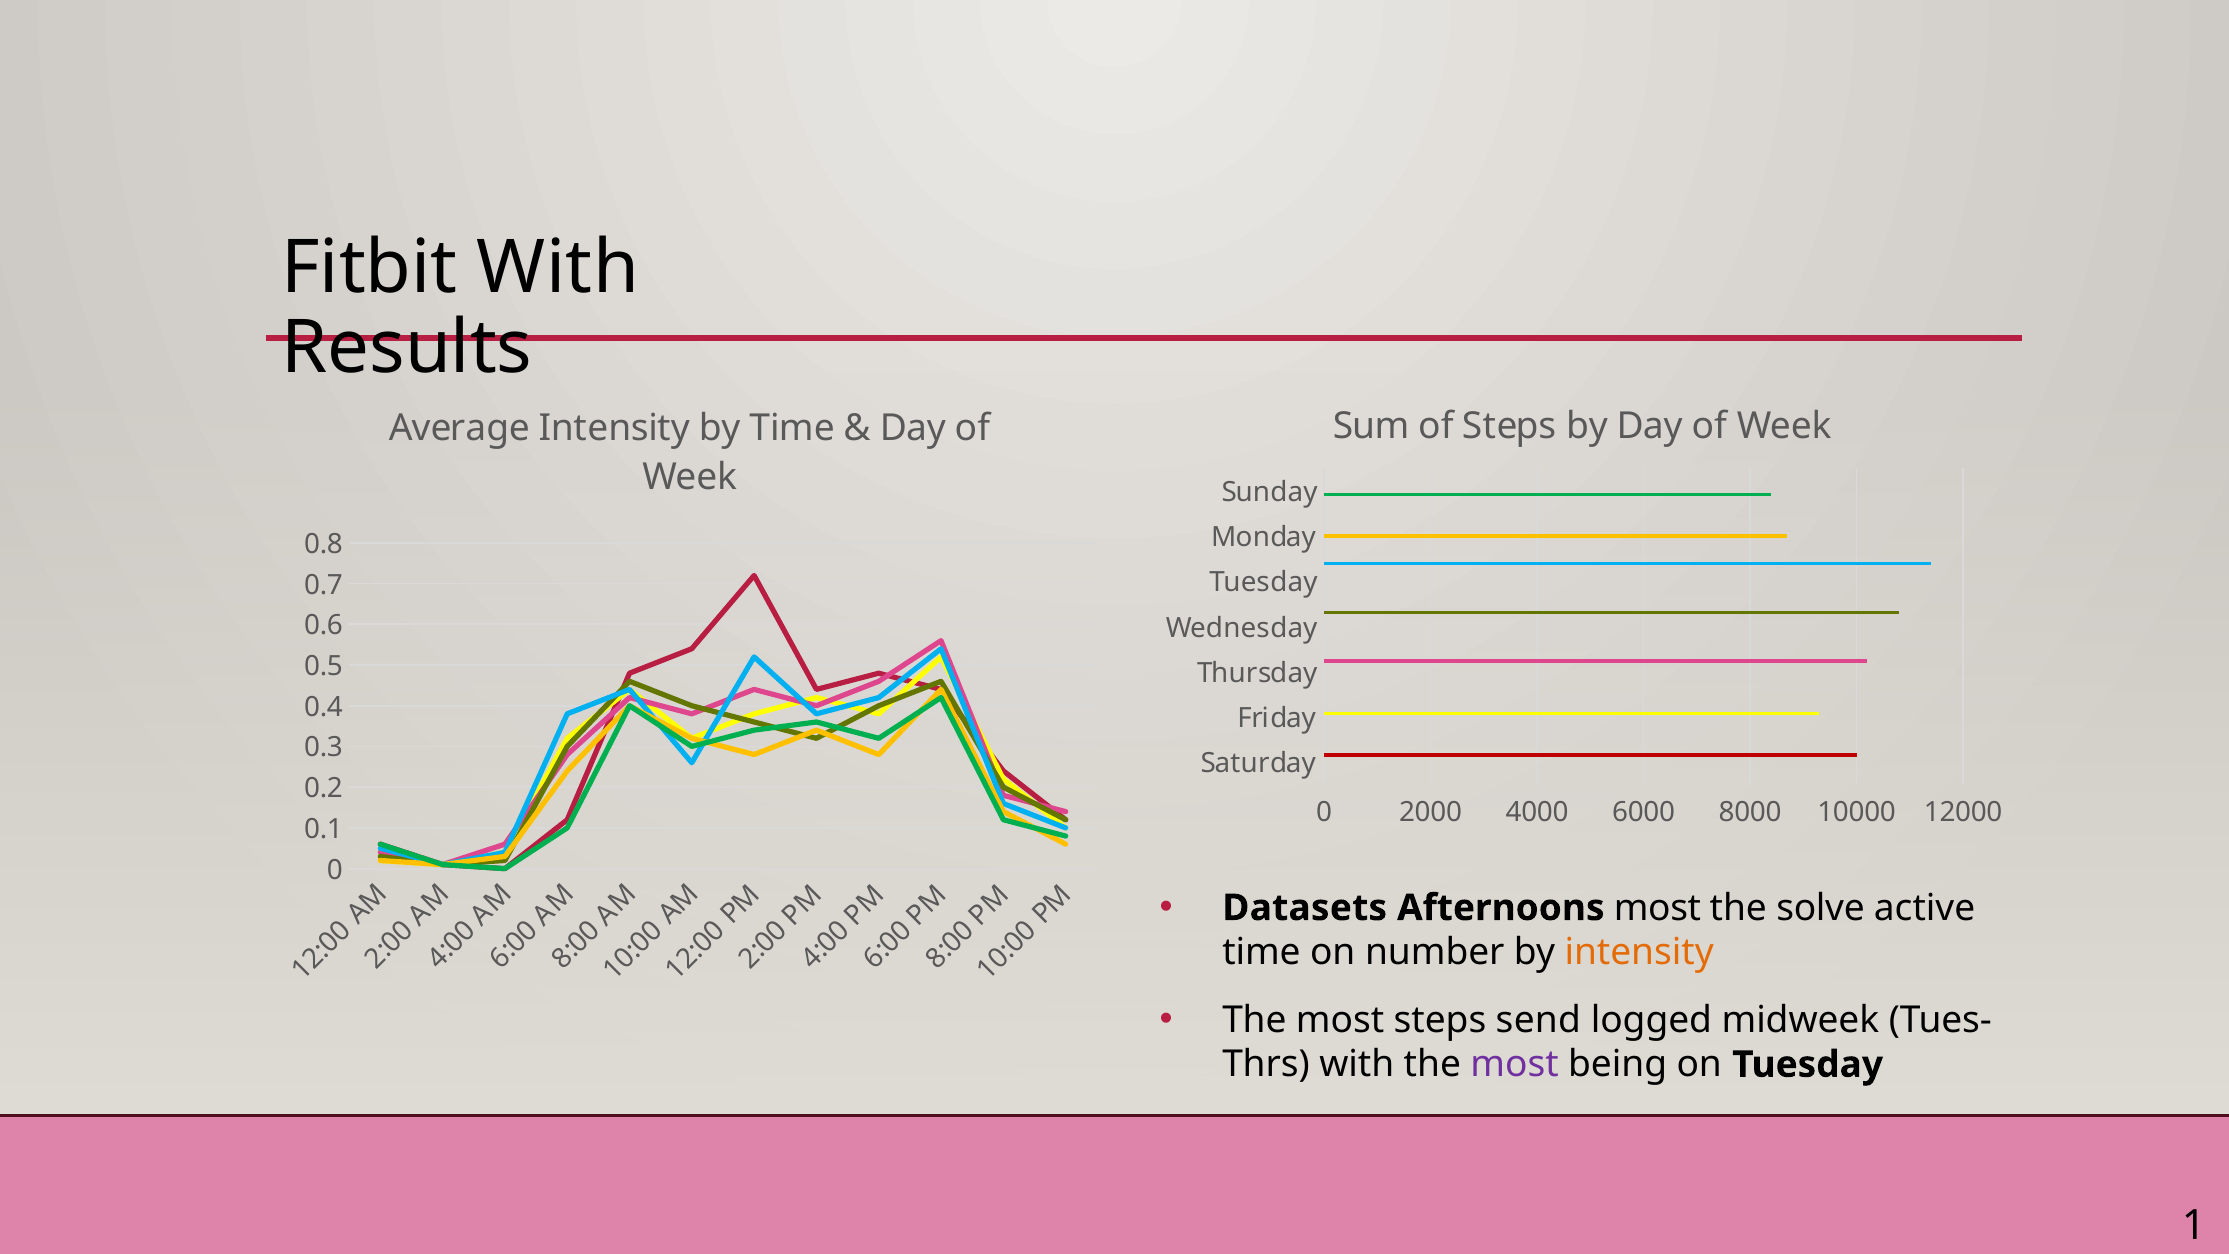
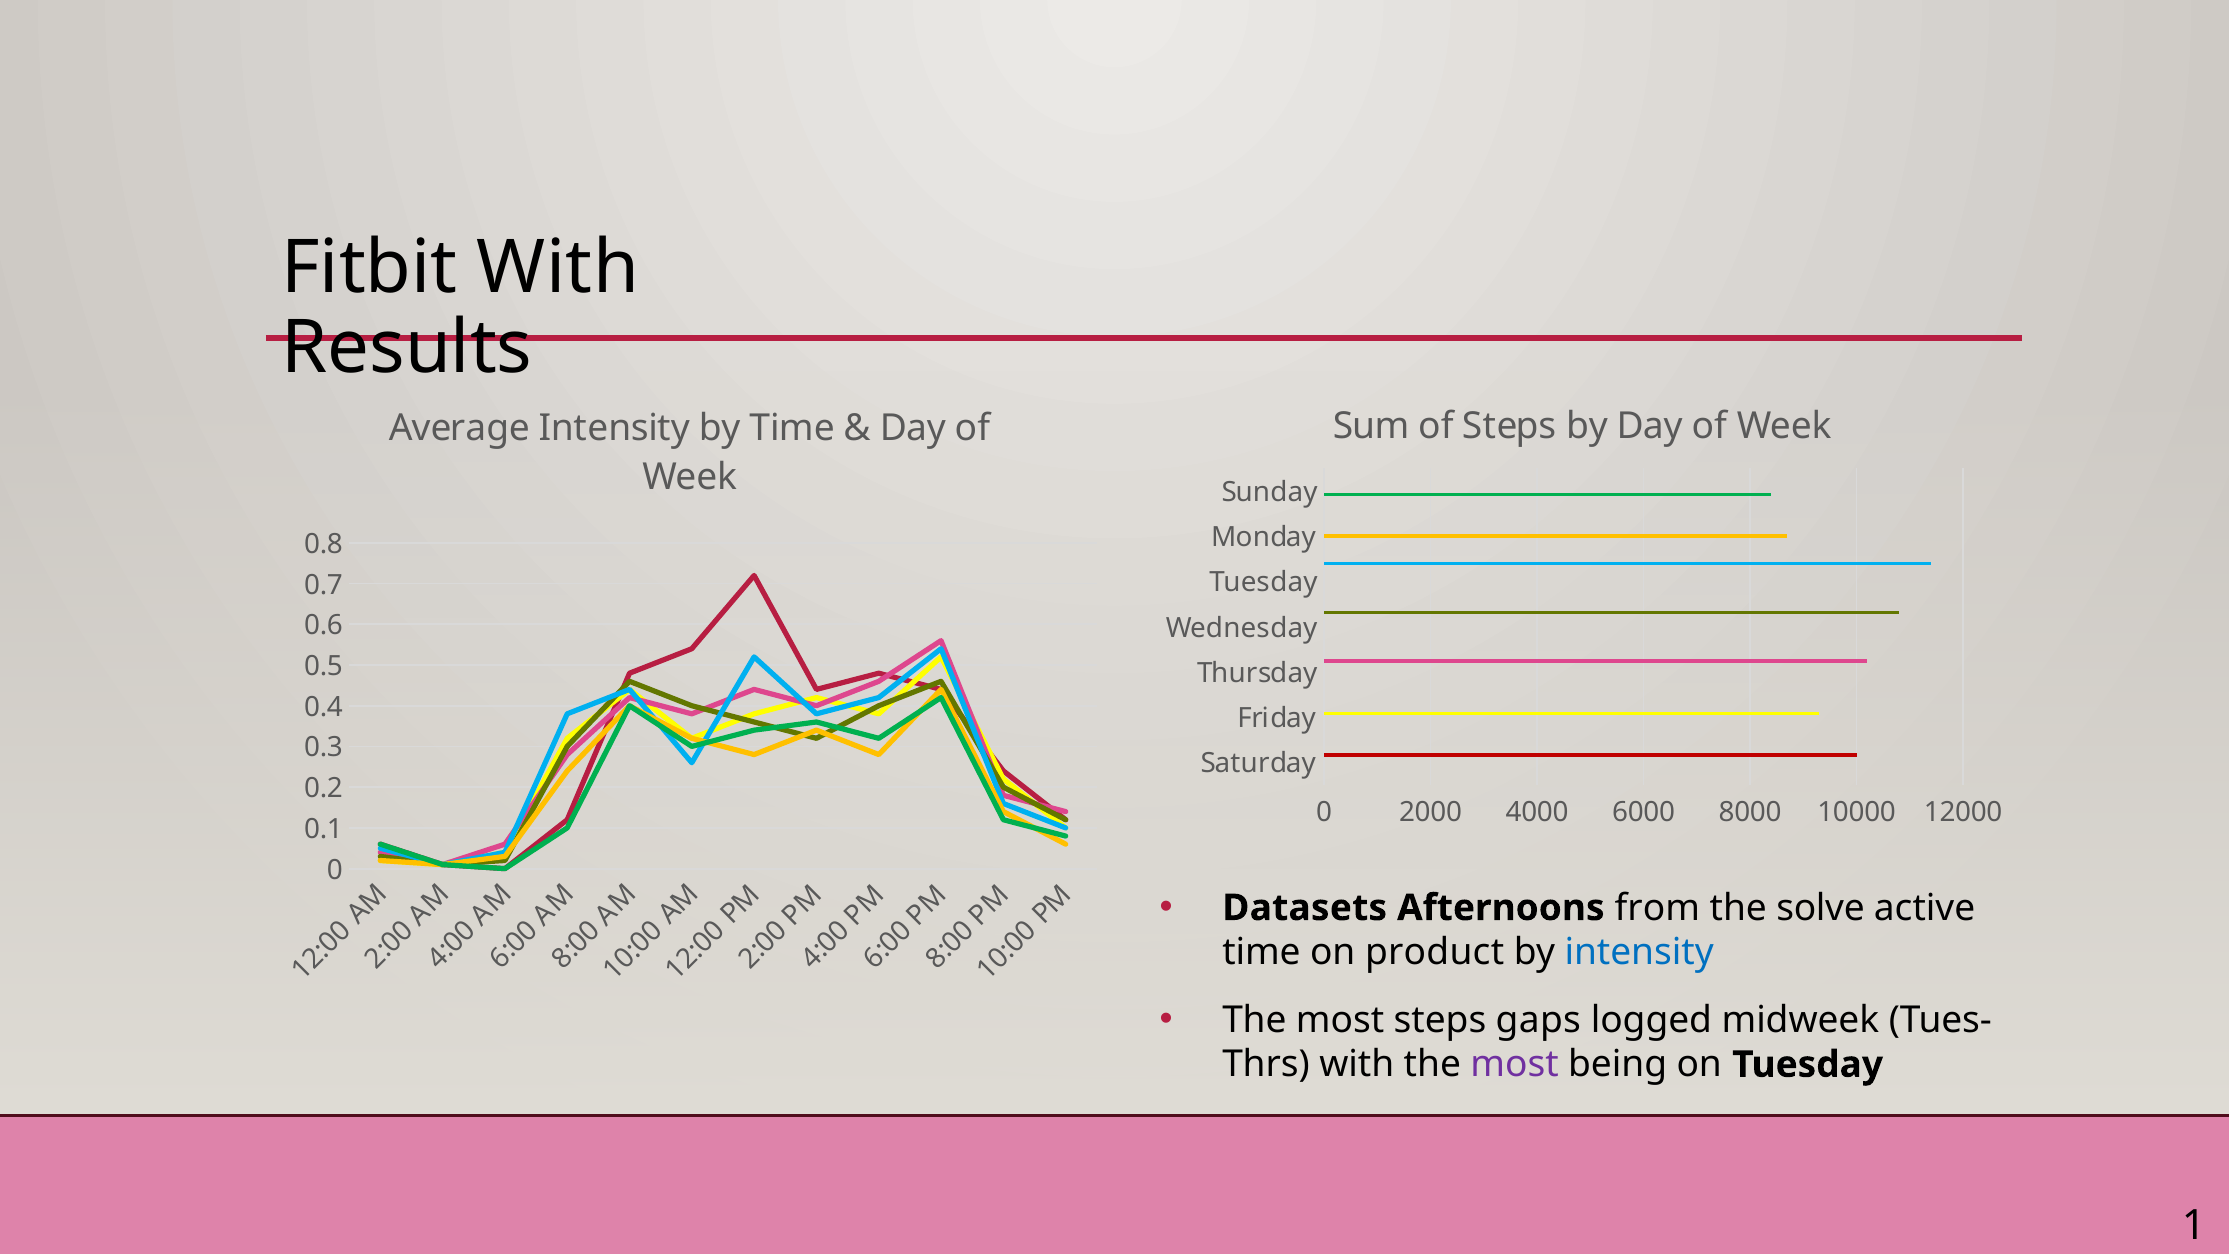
Afternoons most: most -> from (1657, 908)
number: number -> product (1435, 952)
intensity colour: orange -> blue (1639, 952)
send: send -> gaps (1538, 1020)
